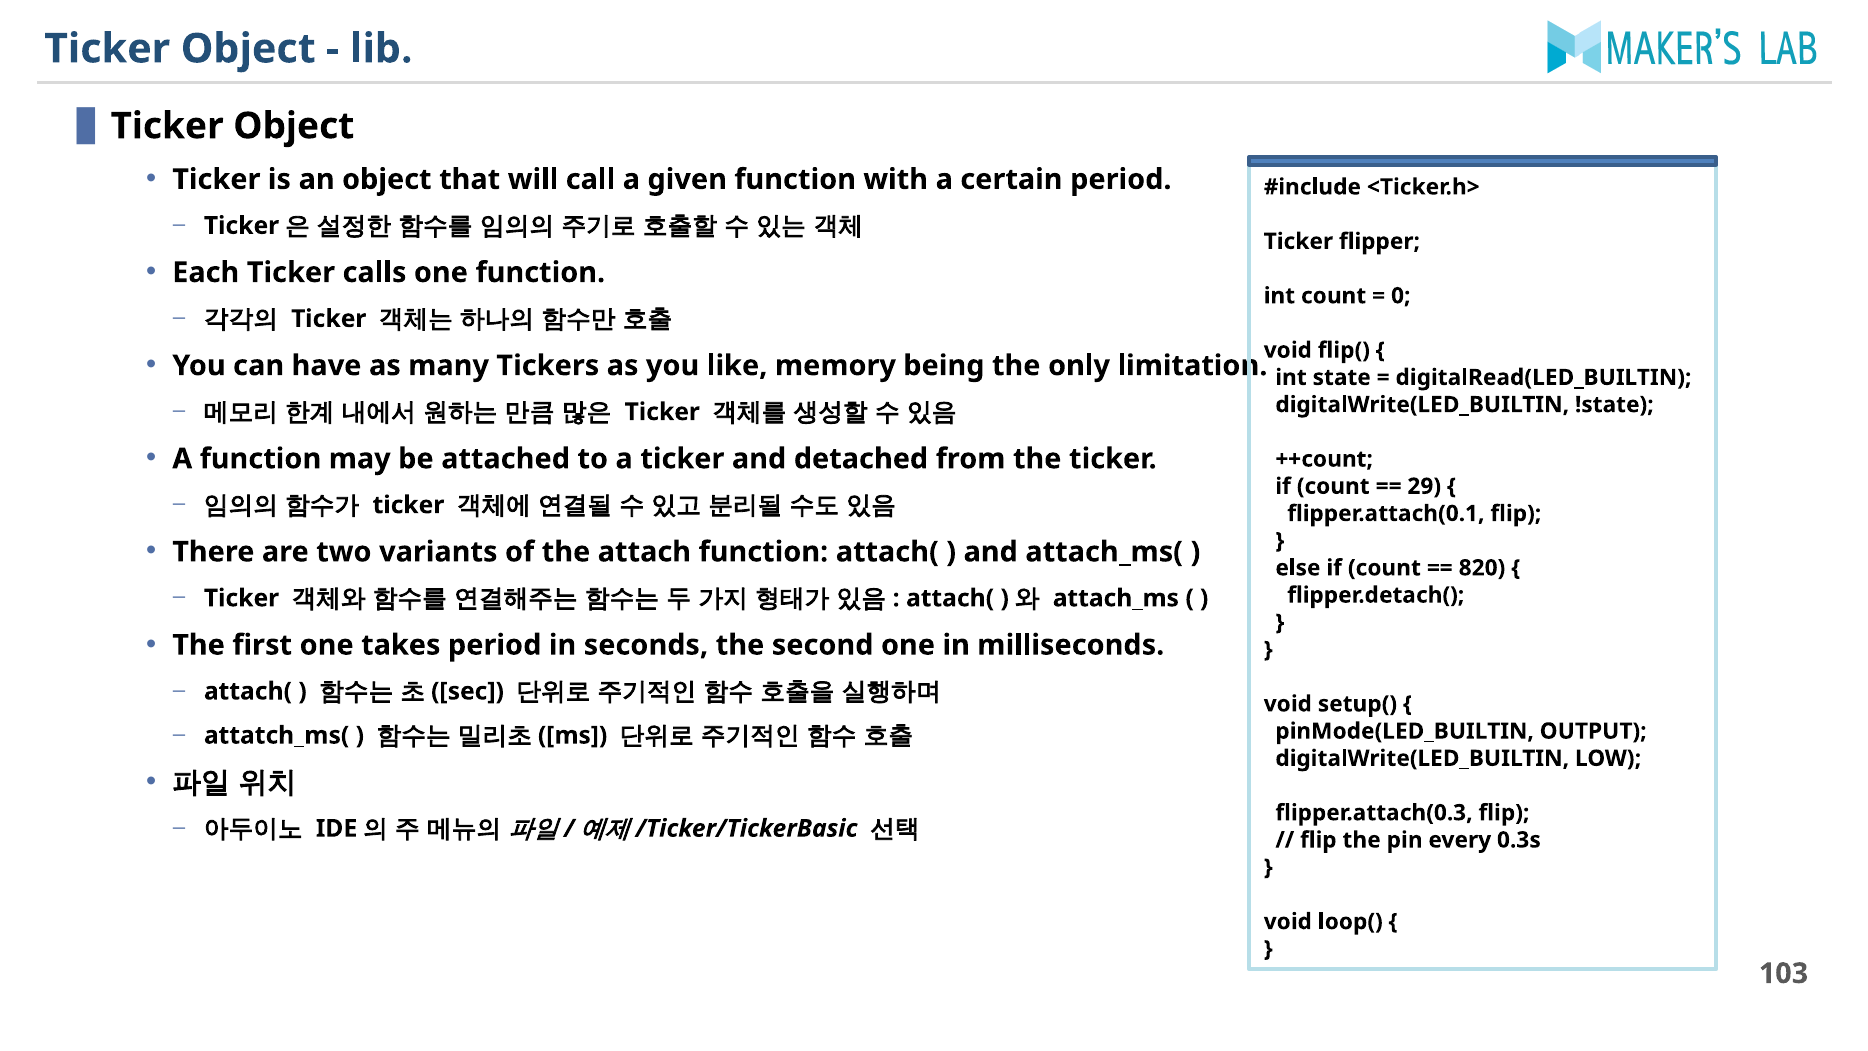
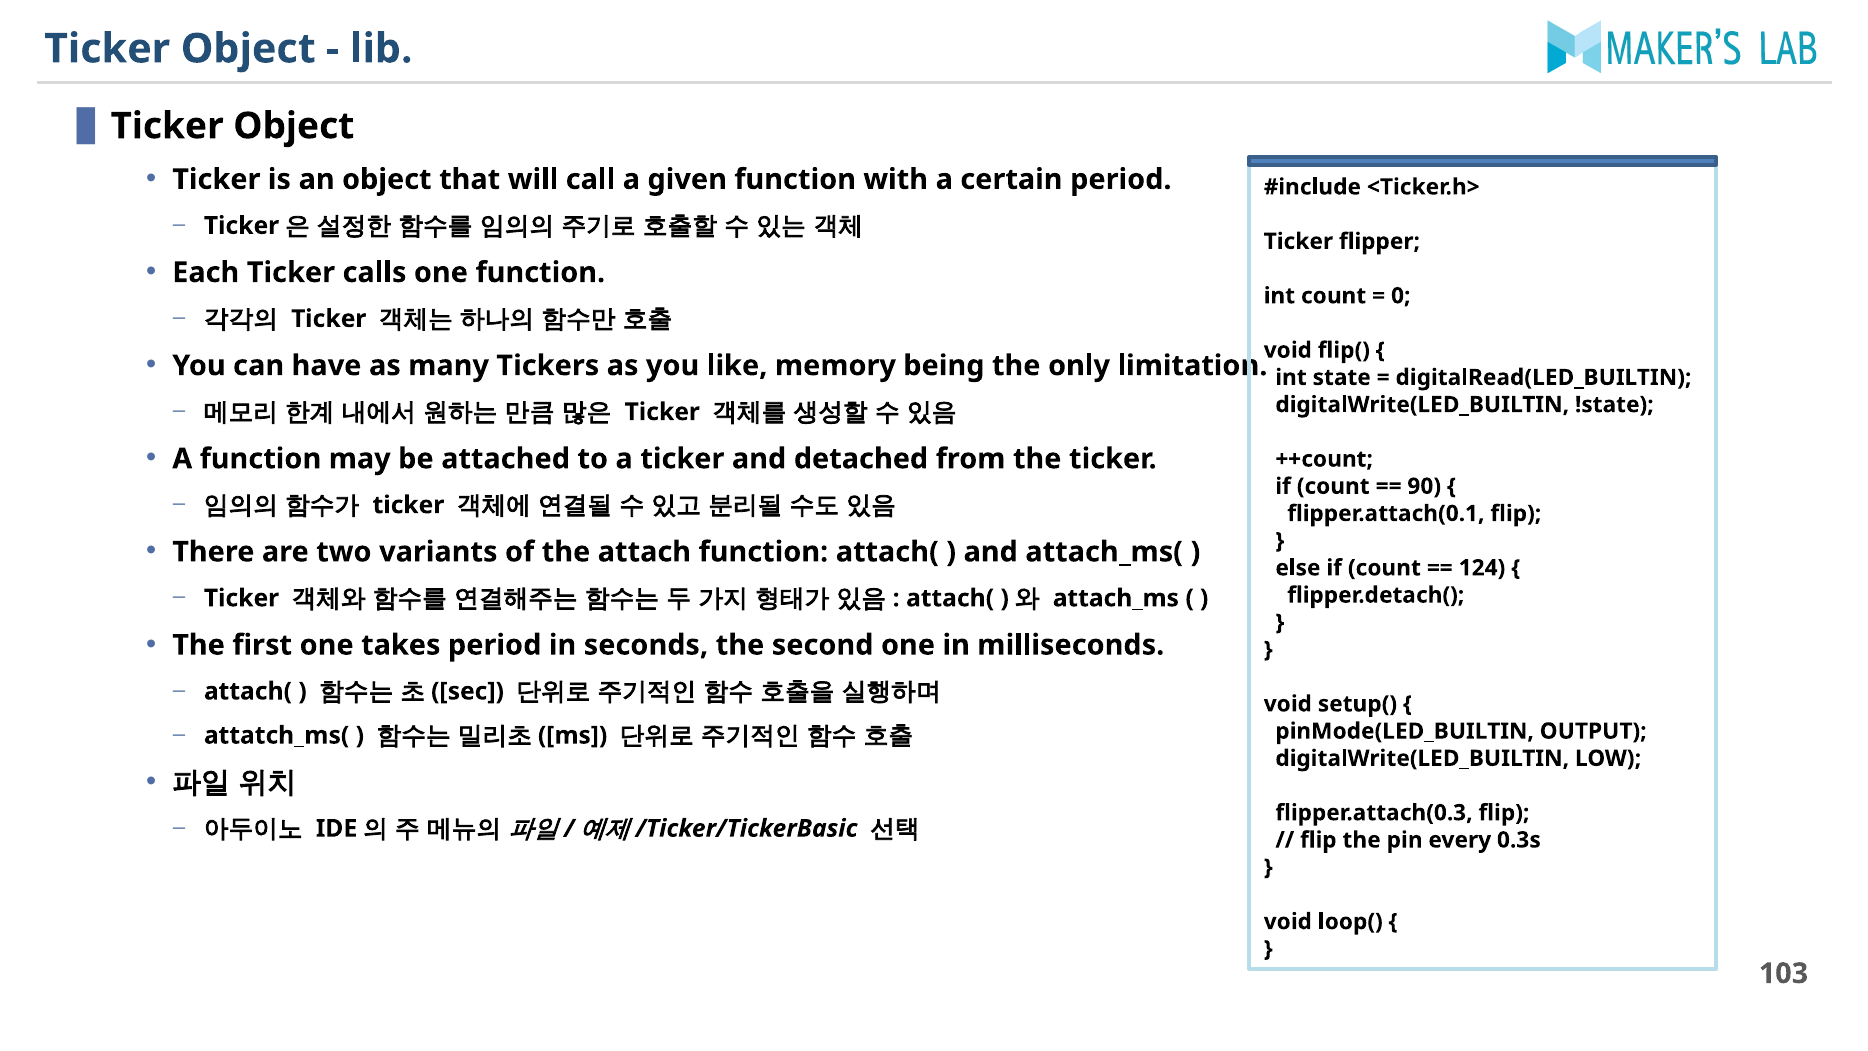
29: 29 -> 90 (1424, 486)
820: 820 -> 124 (1482, 568)
